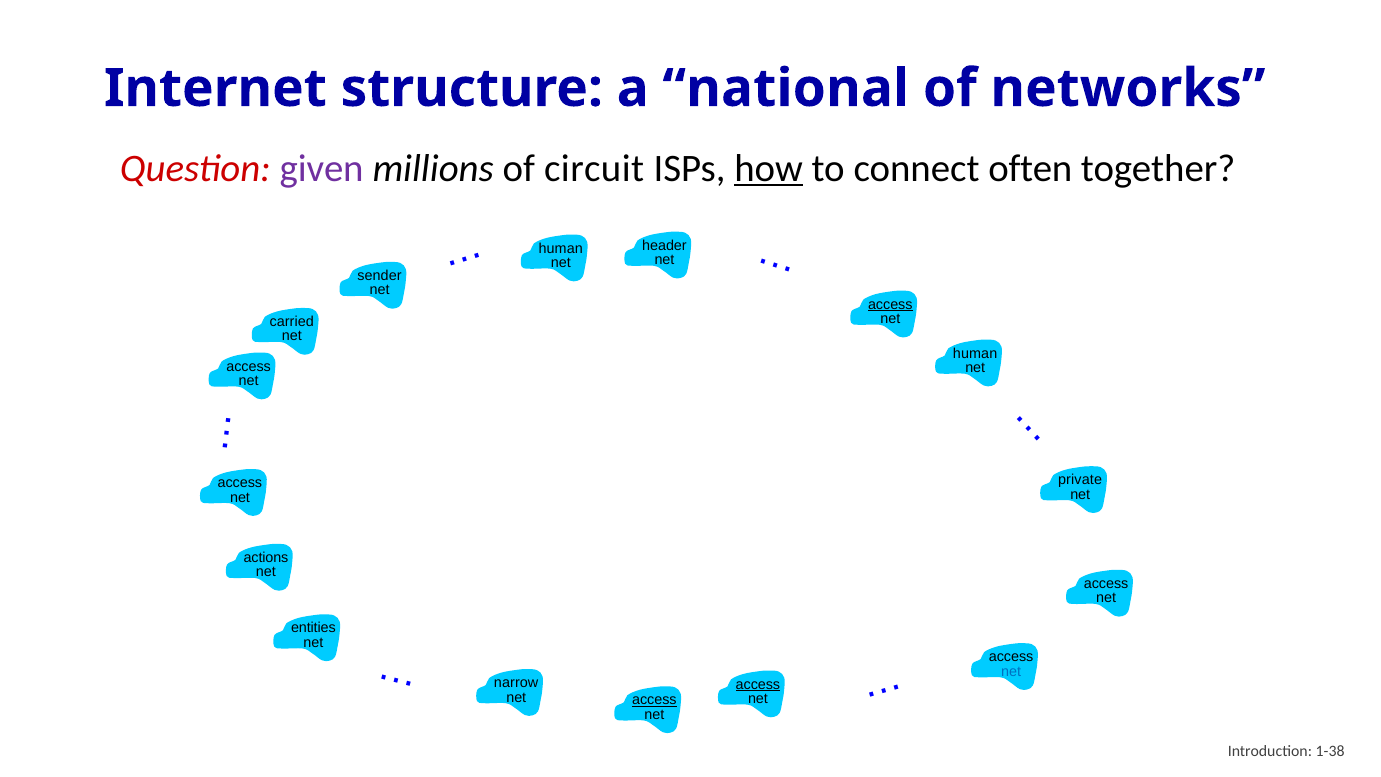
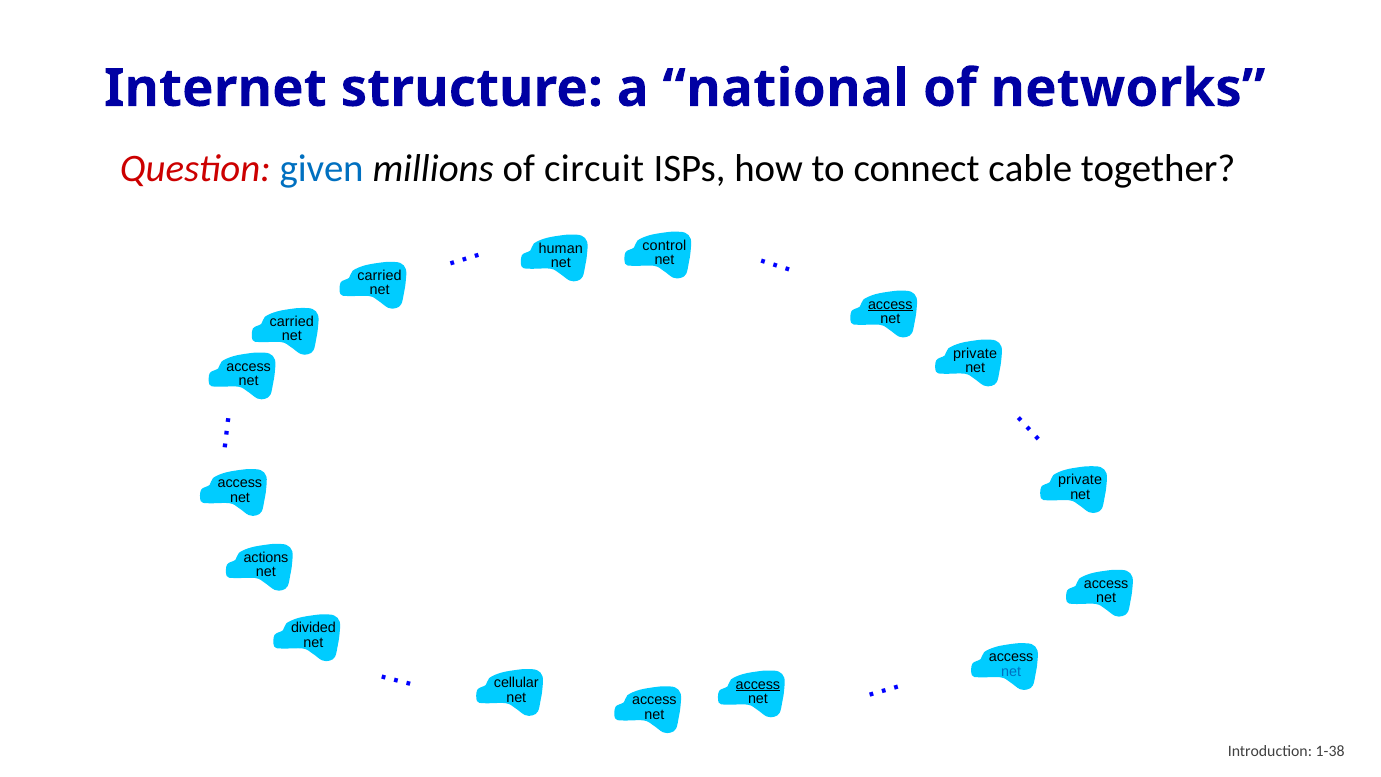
given colour: purple -> blue (322, 168)
how underline: present -> none (769, 168)
often: often -> cable (1030, 168)
header: header -> control (664, 245)
sender: sender -> carried (379, 276)
human: human -> private (975, 353)
entities: entities -> divided (313, 628)
narrow: narrow -> cellular (516, 683)
access underline: present -> none (654, 700)
